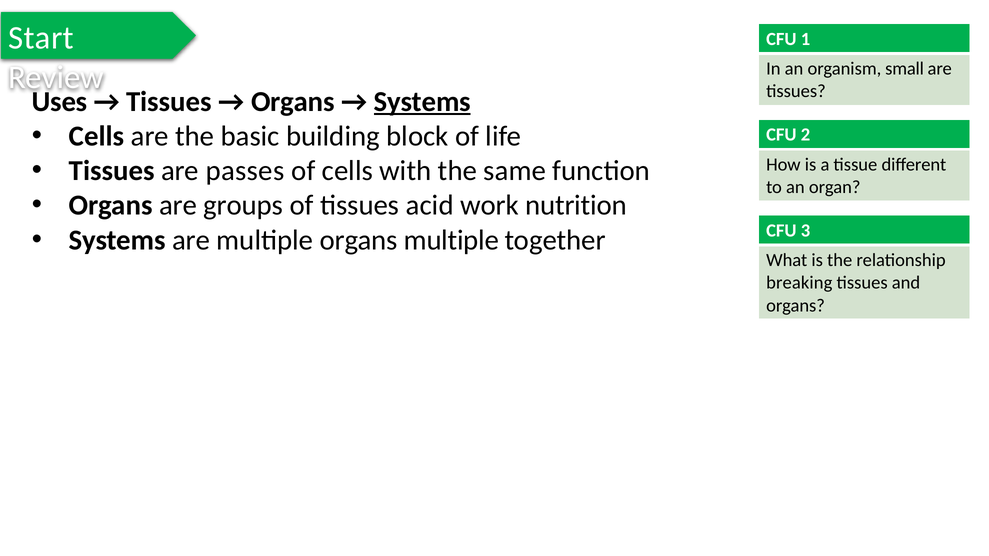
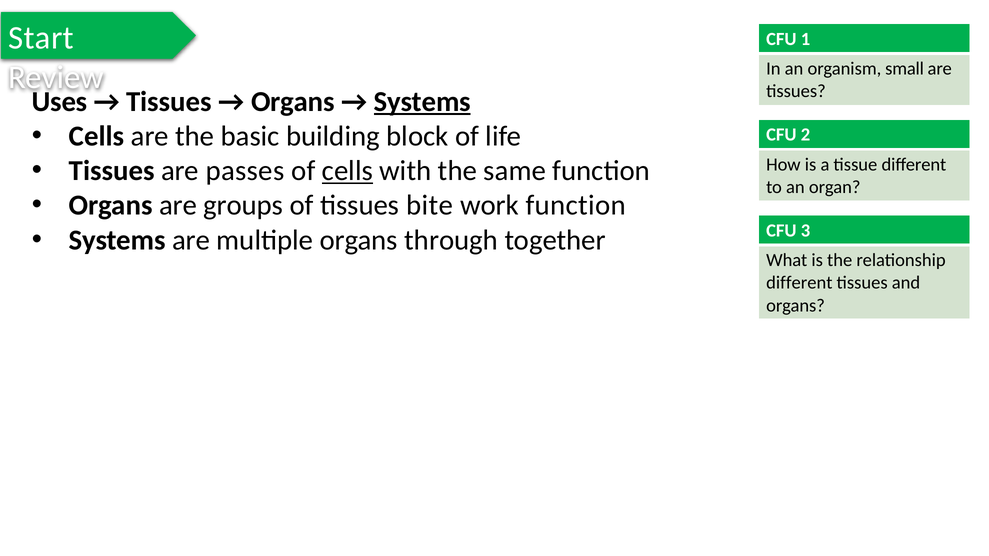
cells underline: none -> present (347, 171)
acid: acid -> bite (430, 206)
work nutrition: nutrition -> function (576, 206)
organs multiple: multiple -> through (451, 240)
breaking: breaking -> different (799, 283)
